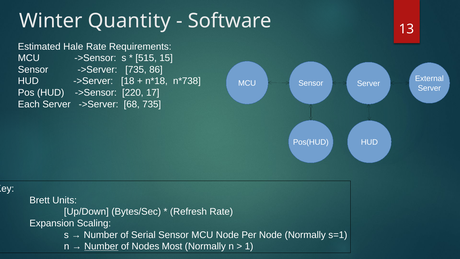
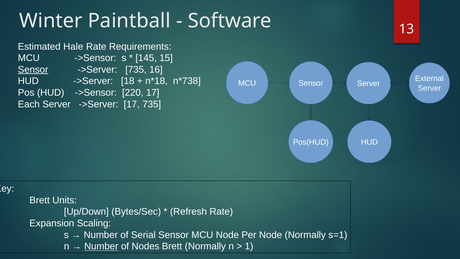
Quantity: Quantity -> Paintball (129, 21)
515: 515 -> 145 (146, 58)
Sensor underline: none -> present (33, 70)
86: 86 -> 16 (156, 70)
->Server 68: 68 -> 17 (132, 104)
Nodes Most: Most -> Brett (172, 246)
